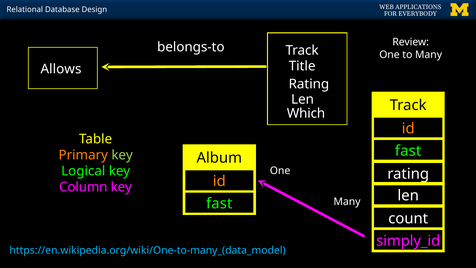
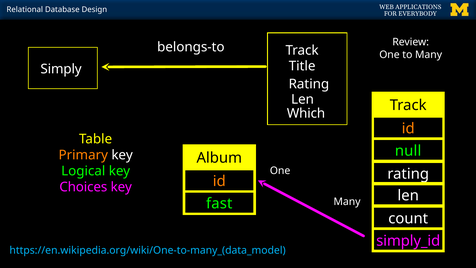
Allows: Allows -> Simply (61, 69)
fast: fast -> null (408, 151)
key colour: light green -> white (122, 155)
Column: Column -> Choices (83, 187)
